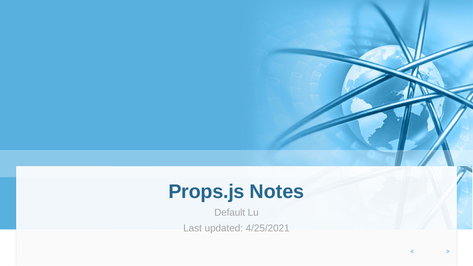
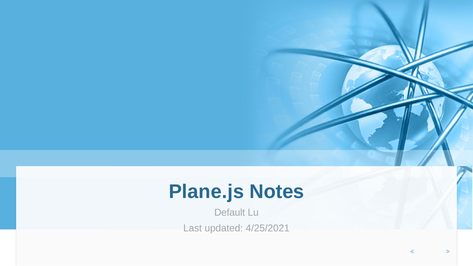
Props.js: Props.js -> Plane.js (206, 192)
